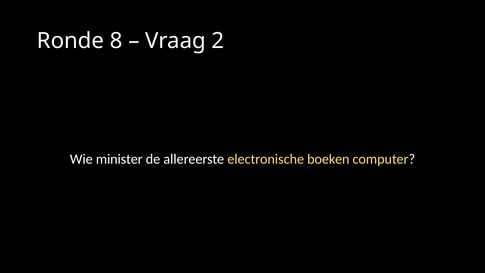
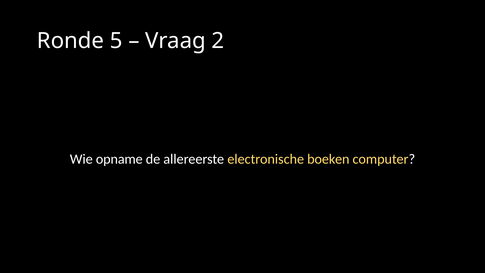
8: 8 -> 5 (116, 41)
minister: minister -> opname (119, 159)
